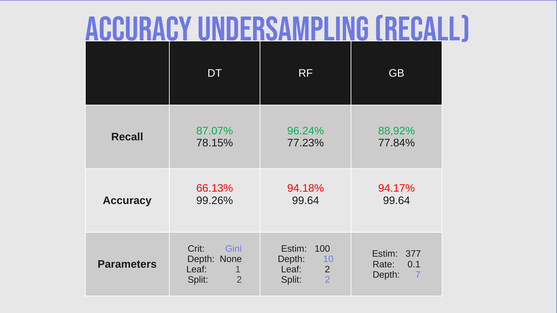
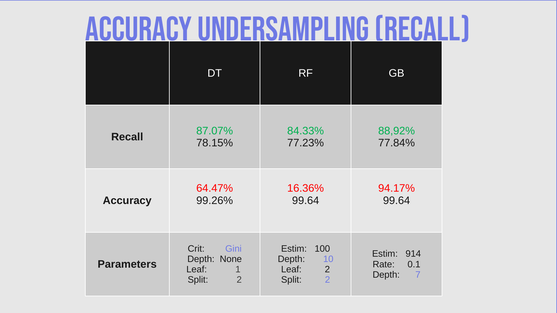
96.24%: 96.24% -> 84.33% (306, 131)
66.13%: 66.13% -> 64.47% (215, 189)
94.18%: 94.18% -> 16.36% (306, 189)
377: 377 -> 914 (413, 254)
